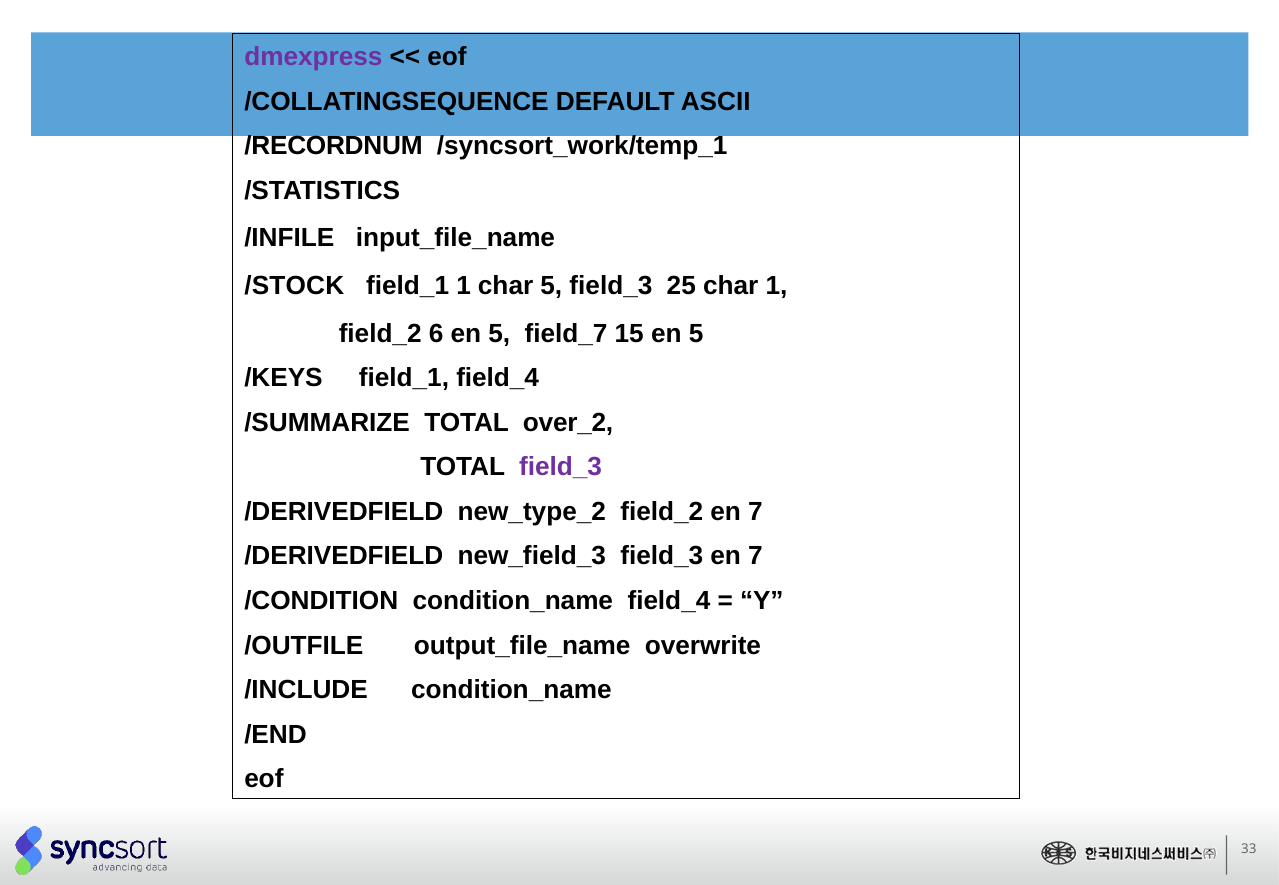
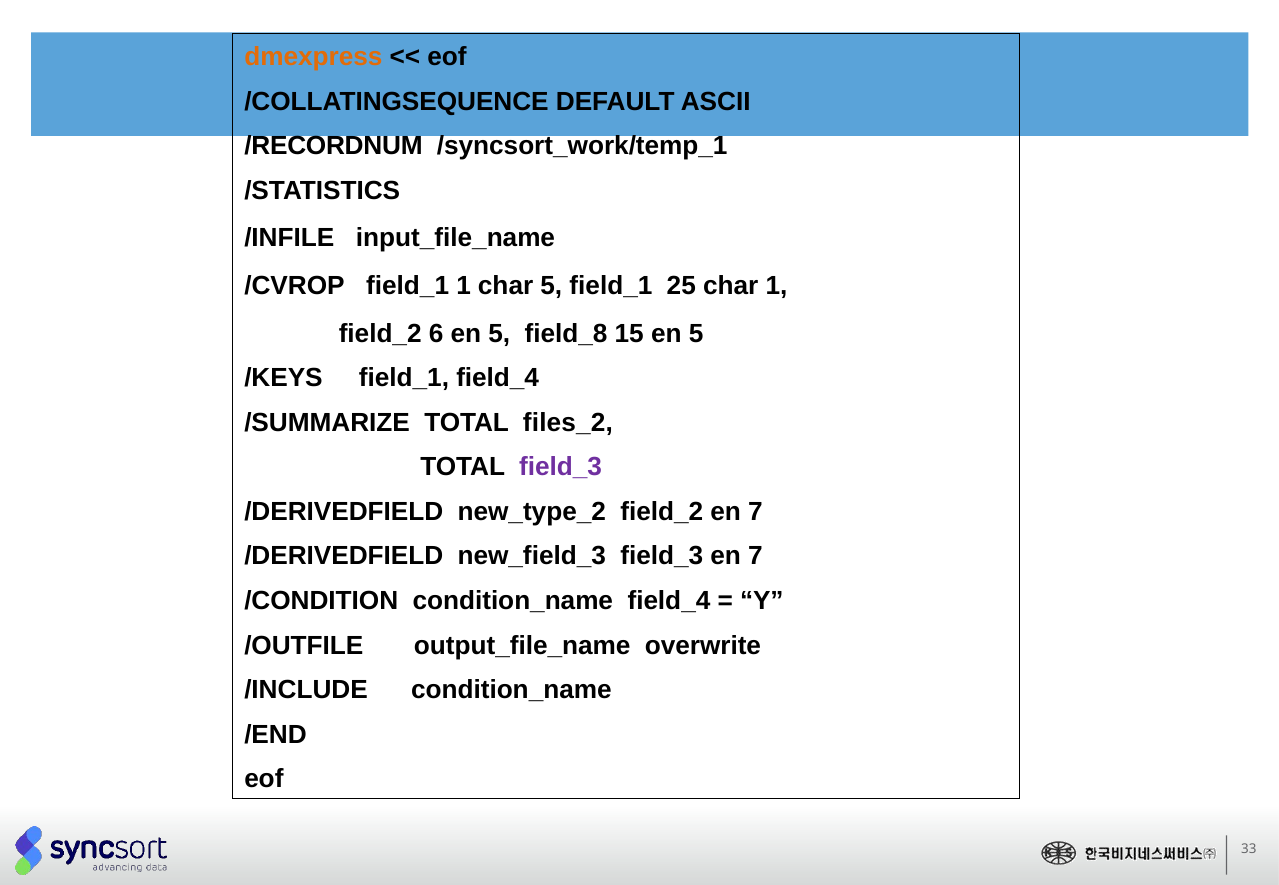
dmexpress colour: purple -> orange (313, 57)
/STOCK: /STOCK -> /CVROP (294, 286)
5 field_3: field_3 -> field_1 (611, 286)
field_7: field_7 -> field_8 (566, 334)
over_2: over_2 -> files_2 (568, 423)
